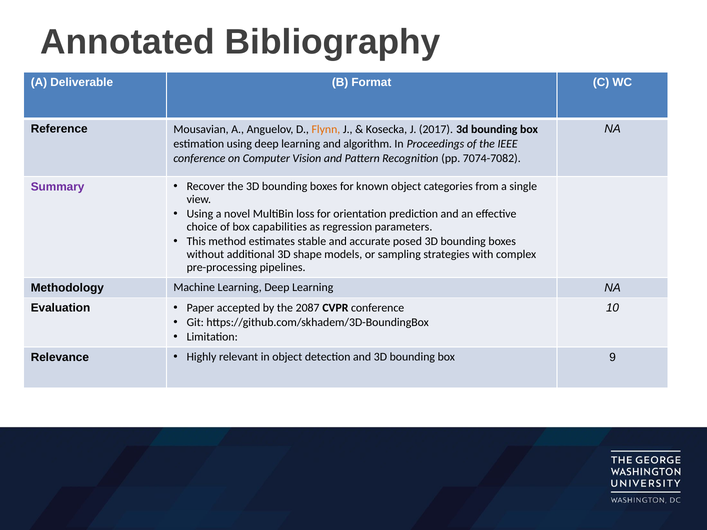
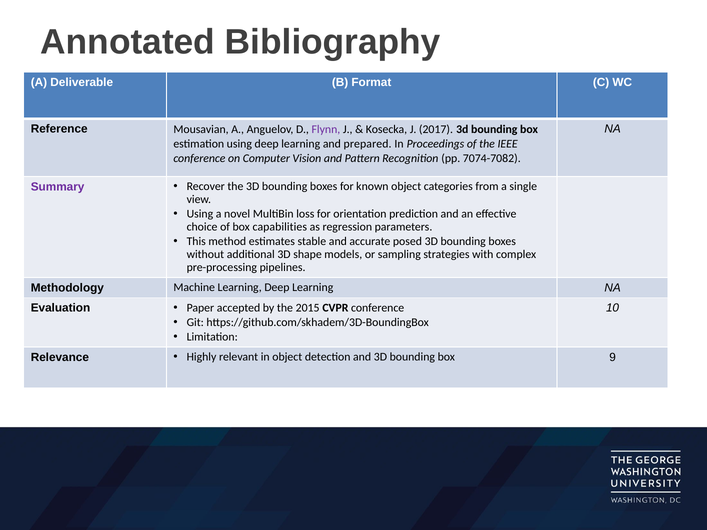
Flynn colour: orange -> purple (326, 130)
algorithm: algorithm -> prepared (368, 144)
2087: 2087 -> 2015 (308, 308)
